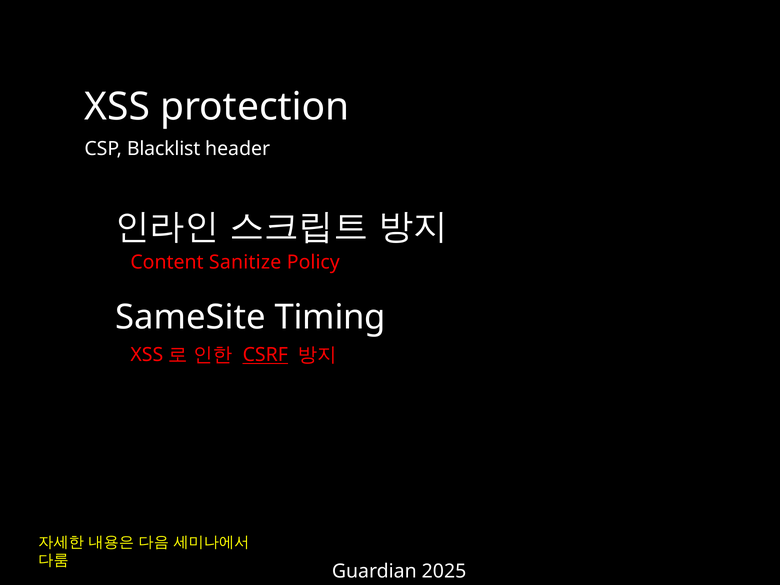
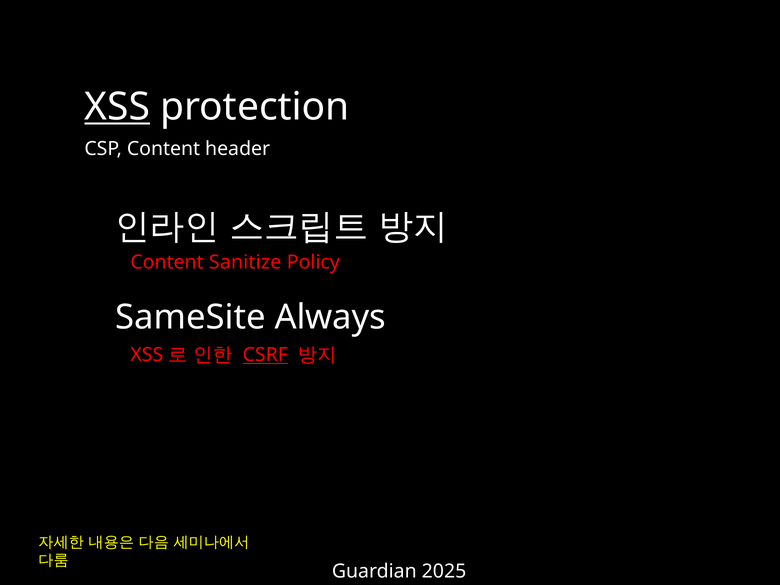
XSS underline: none -> present (117, 107)
CSP Blacklist: Blacklist -> Content (164, 149)
Timing: Timing -> Always (330, 317)
